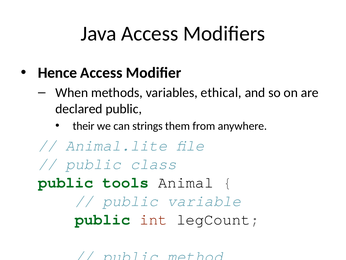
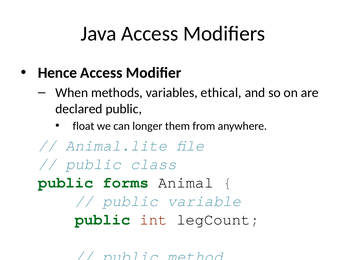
their: their -> float (83, 126)
strings: strings -> longer (147, 126)
tools: tools -> forms (126, 182)
